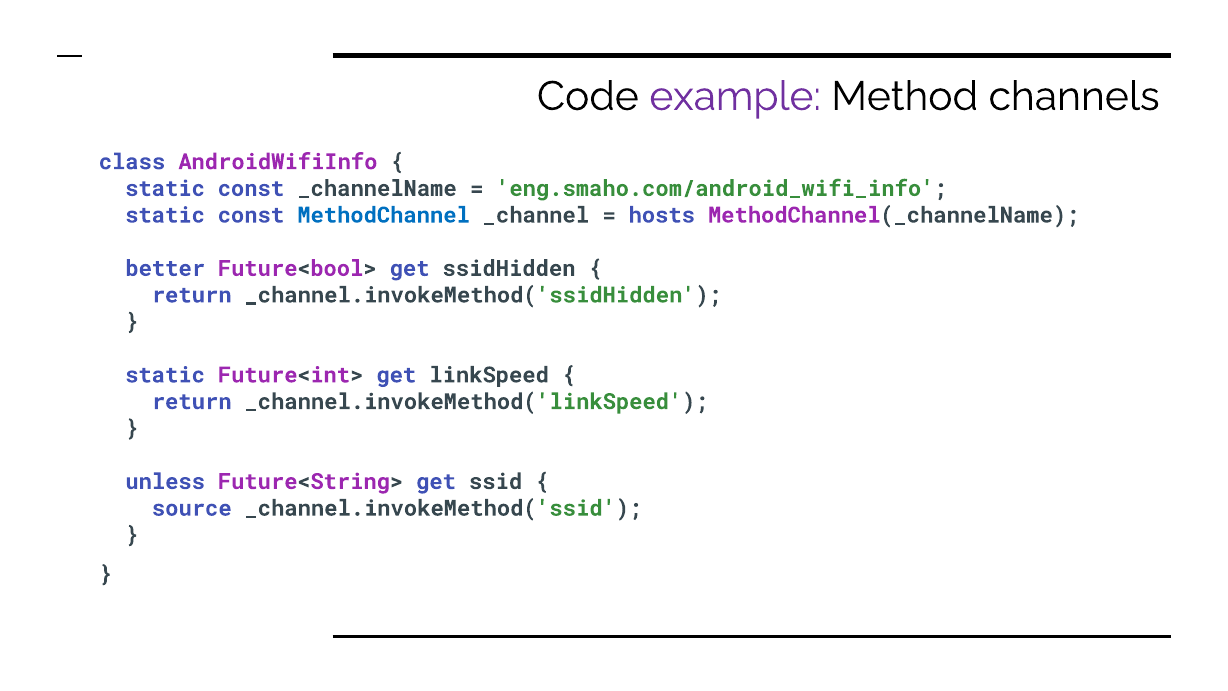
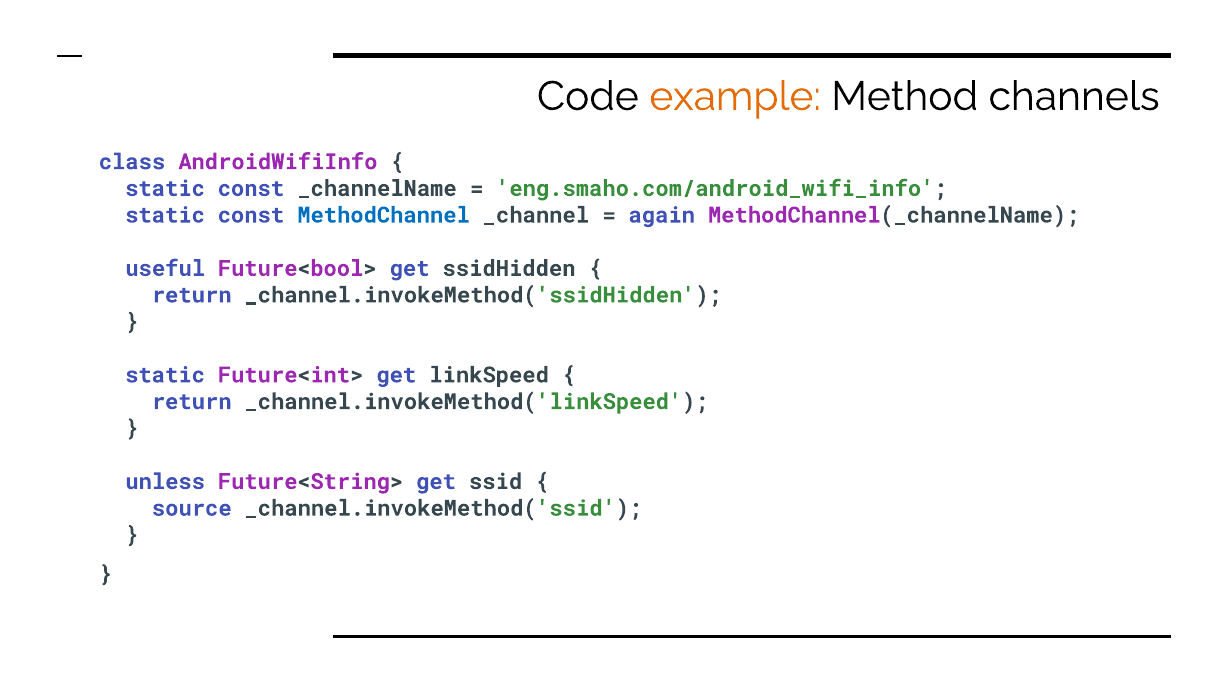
example colour: purple -> orange (735, 96)
hosts: hosts -> again (662, 215)
better: better -> useful (165, 268)
